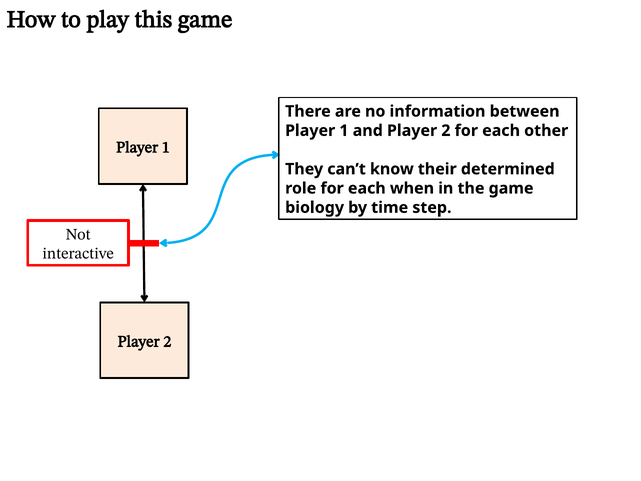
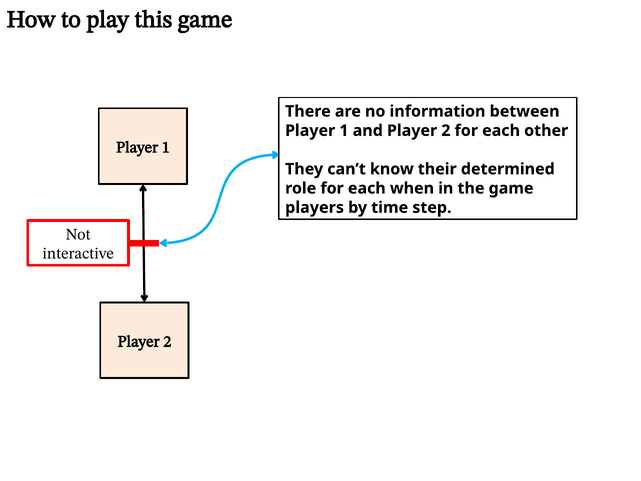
biology: biology -> players (315, 207)
